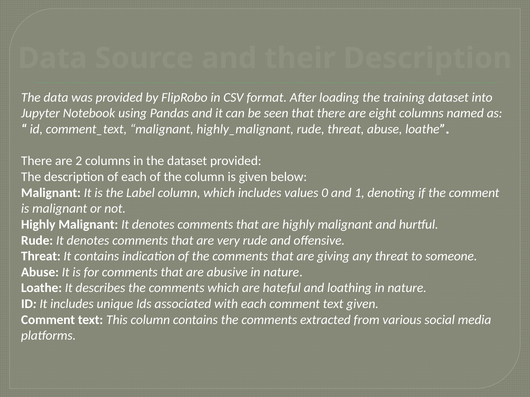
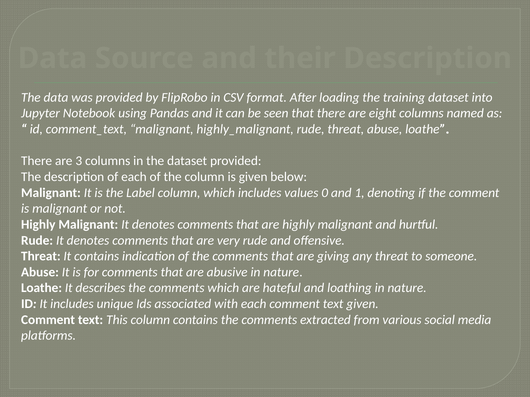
2: 2 -> 3 (79, 161)
